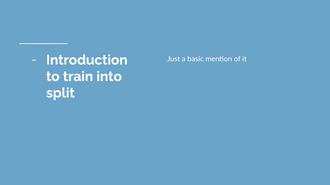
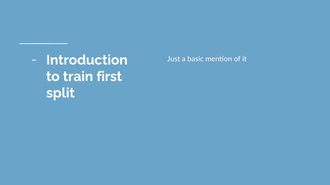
into: into -> first (109, 77)
